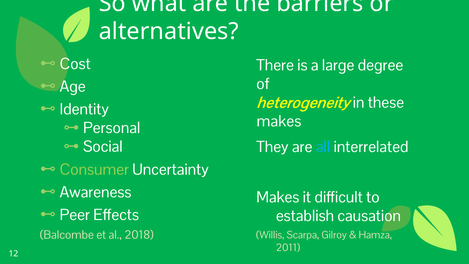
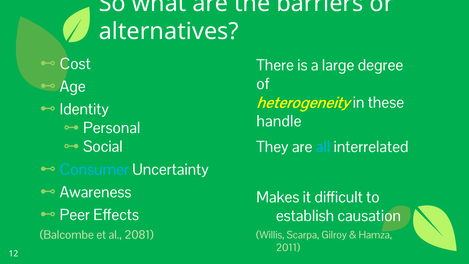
makes: makes -> handle (279, 121)
Consumer colour: light green -> light blue (94, 169)
2018: 2018 -> 2081 (139, 235)
